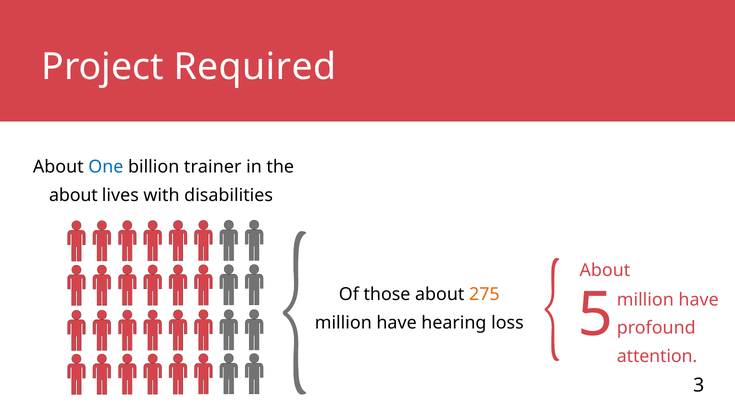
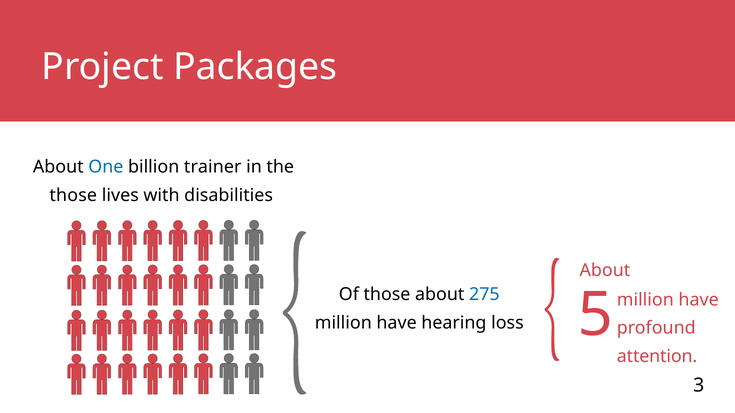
Required: Required -> Packages (255, 67)
about: about -> those (73, 195)
275 colour: orange -> blue (484, 295)
